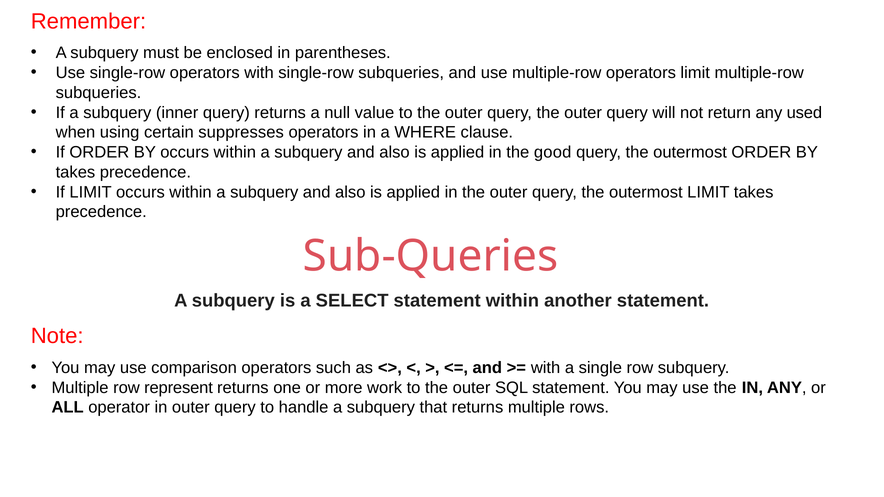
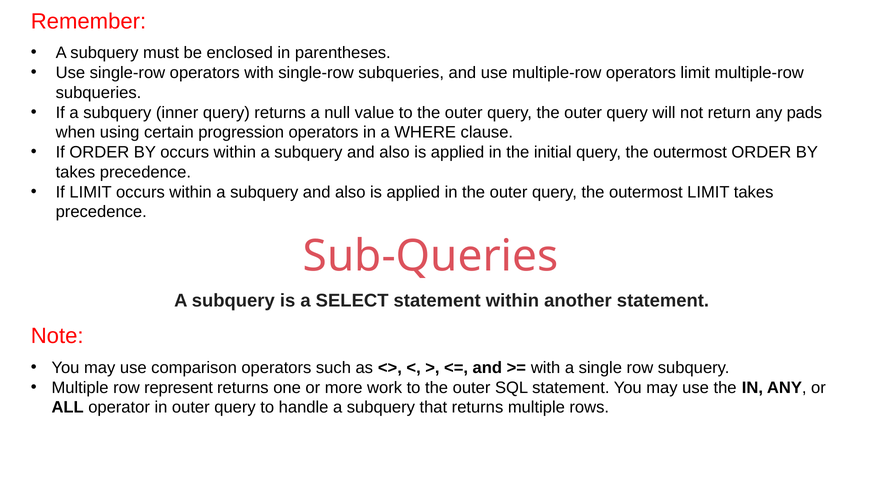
used: used -> pads (804, 113)
suppresses: suppresses -> progression (241, 132)
good: good -> initial (553, 152)
